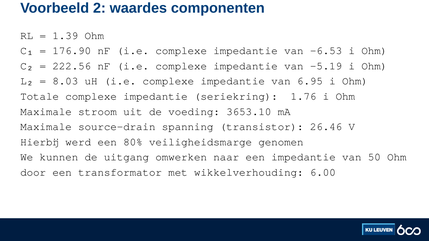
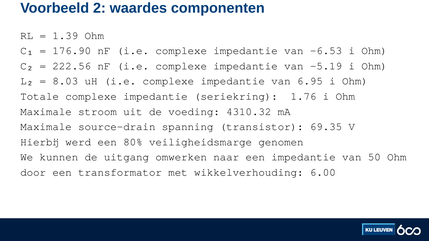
3653.10: 3653.10 -> 4310.32 (249, 112)
26.46: 26.46 -> 69.35 (326, 127)
